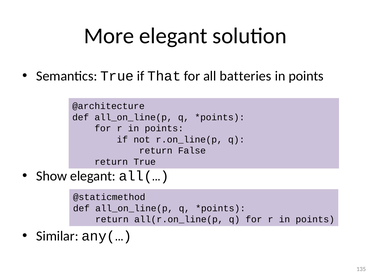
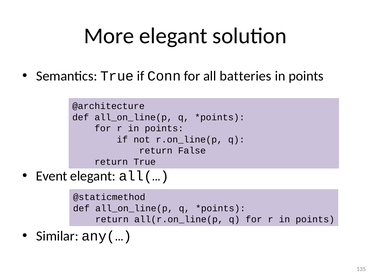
That: That -> Conn (164, 76)
Show: Show -> Event (52, 176)
